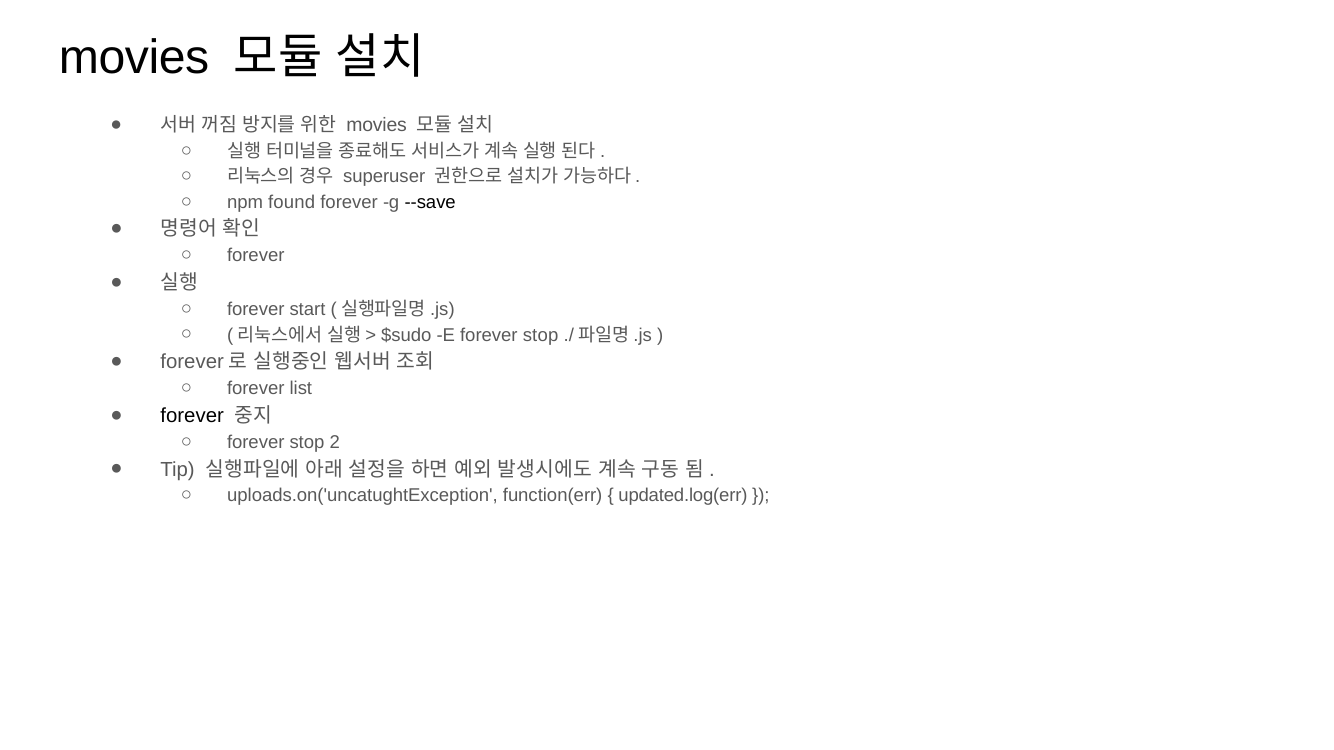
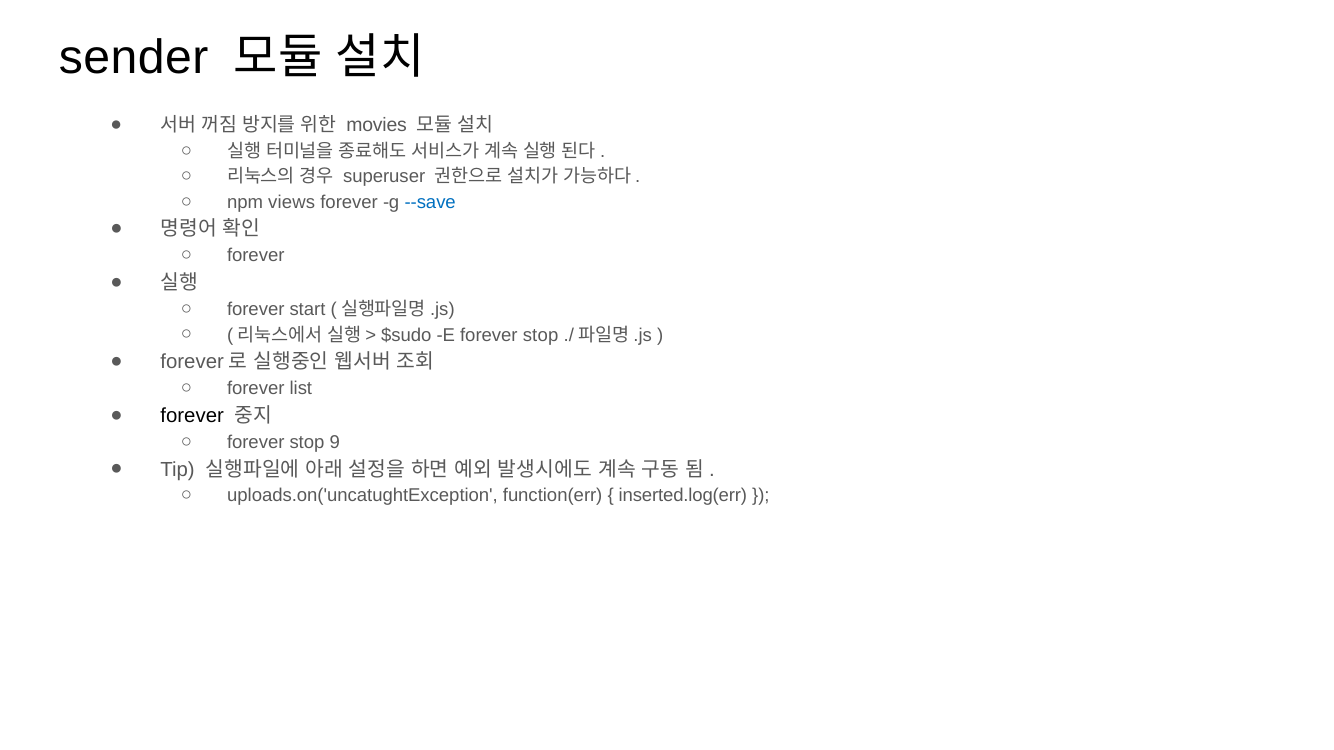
movies: movies -> sender (134, 57)
found: found -> views (292, 202)
--save colour: black -> blue (430, 202)
2: 2 -> 9 (335, 442)
updated.log(err: updated.log(err -> inserted.log(err (683, 496)
